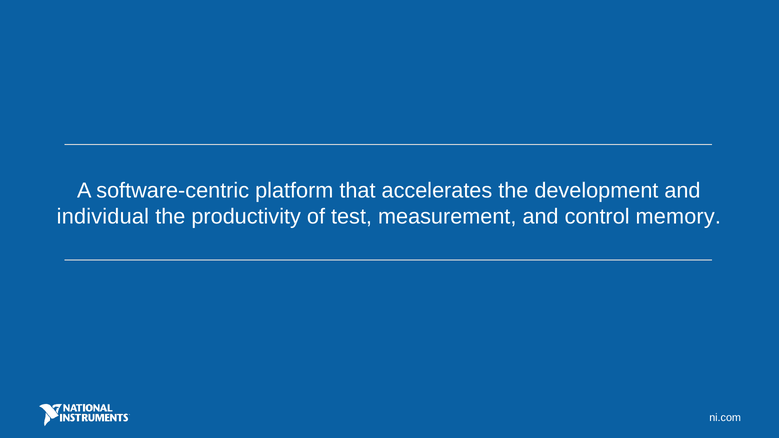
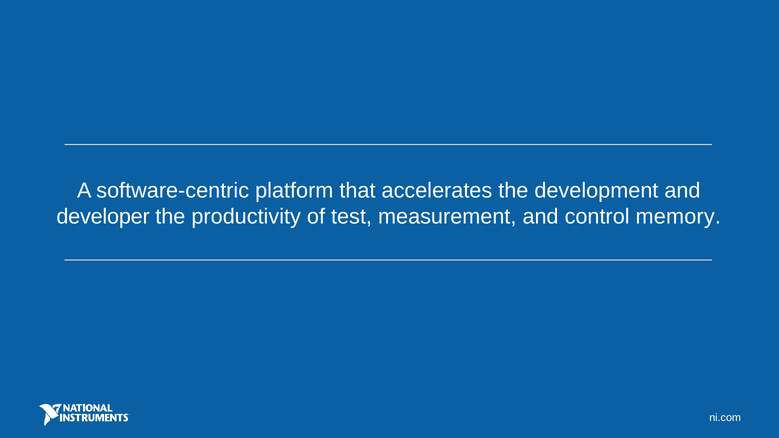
individual: individual -> developer (103, 217)
